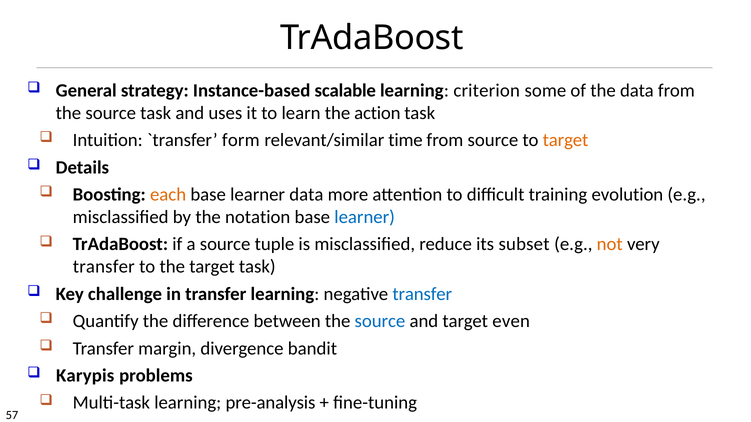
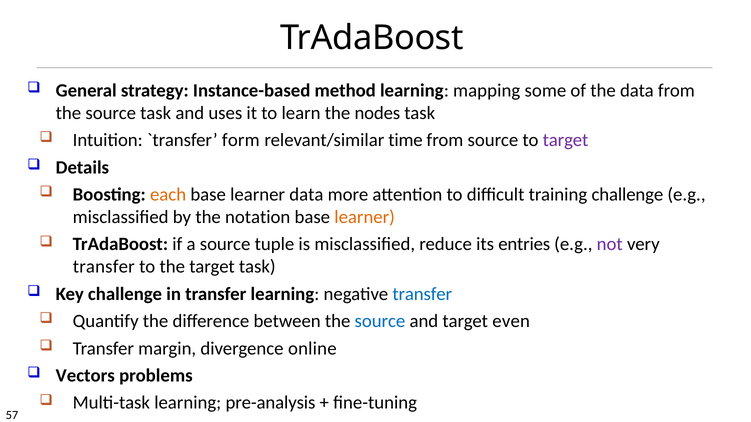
scalable: scalable -> method (345, 91)
criterion: criterion -> mapping (487, 91)
action: action -> nodes (377, 113)
target colour: orange -> purple (566, 140)
training evolution: evolution -> challenge (627, 195)
learner colour: blue -> orange (365, 217)
subset: subset -> entries (524, 244)
not colour: orange -> purple (610, 244)
bandit: bandit -> online (312, 349)
Karypis: Karypis -> Vectors (85, 376)
